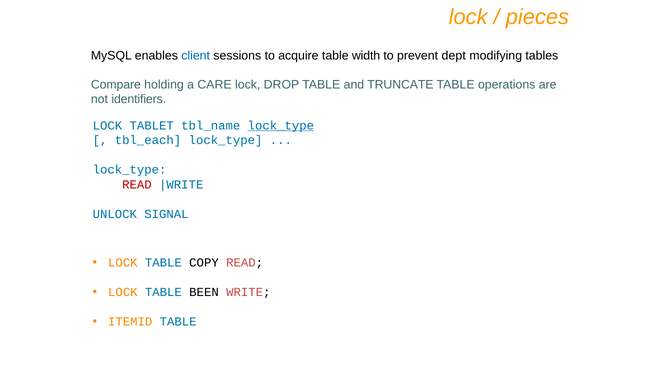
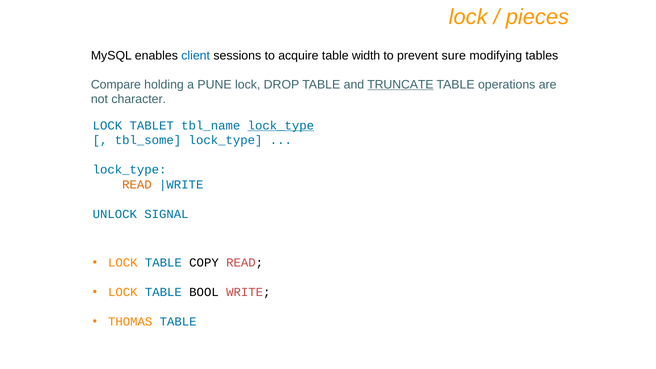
dept: dept -> sure (454, 56)
CARE: CARE -> PUNE (215, 84)
TRUNCATE underline: none -> present (400, 84)
identifiers: identifiers -> character (139, 99)
tbl_each: tbl_each -> tbl_some (148, 140)
READ colour: red -> orange (137, 184)
BEEN: BEEN -> BOOL (204, 292)
ITEMID: ITEMID -> THOMAS (130, 322)
